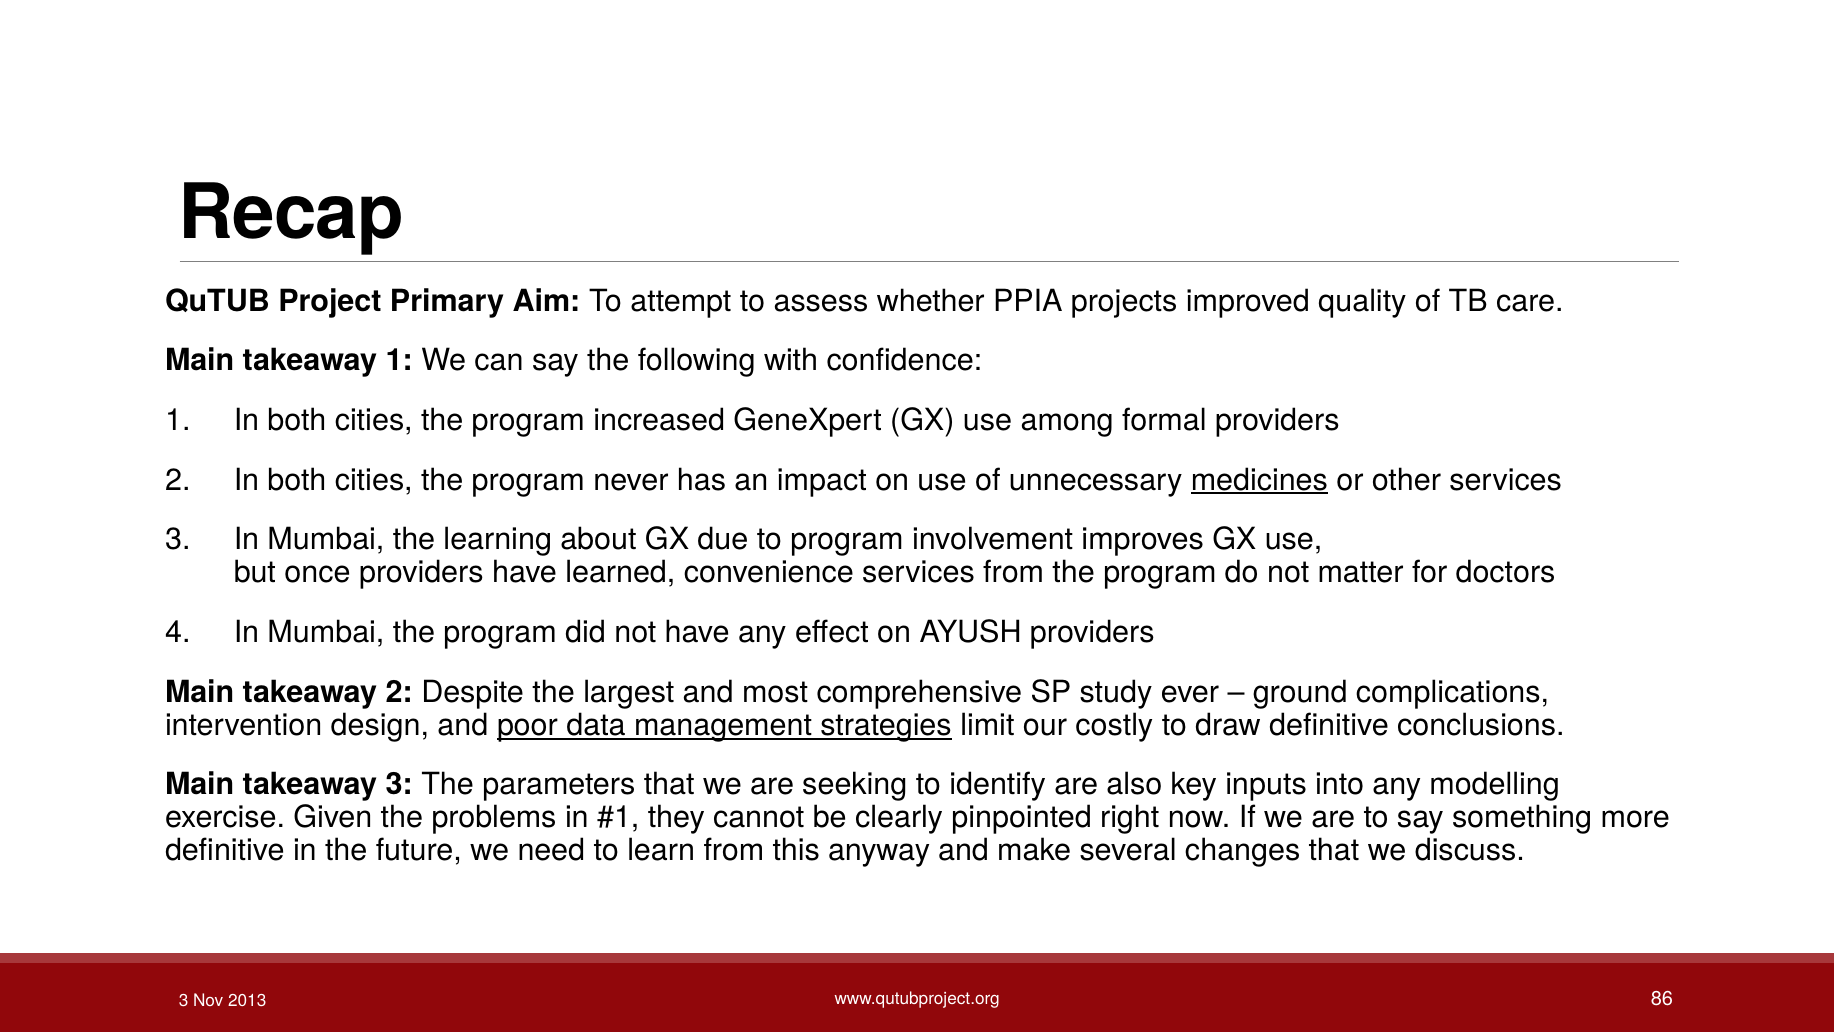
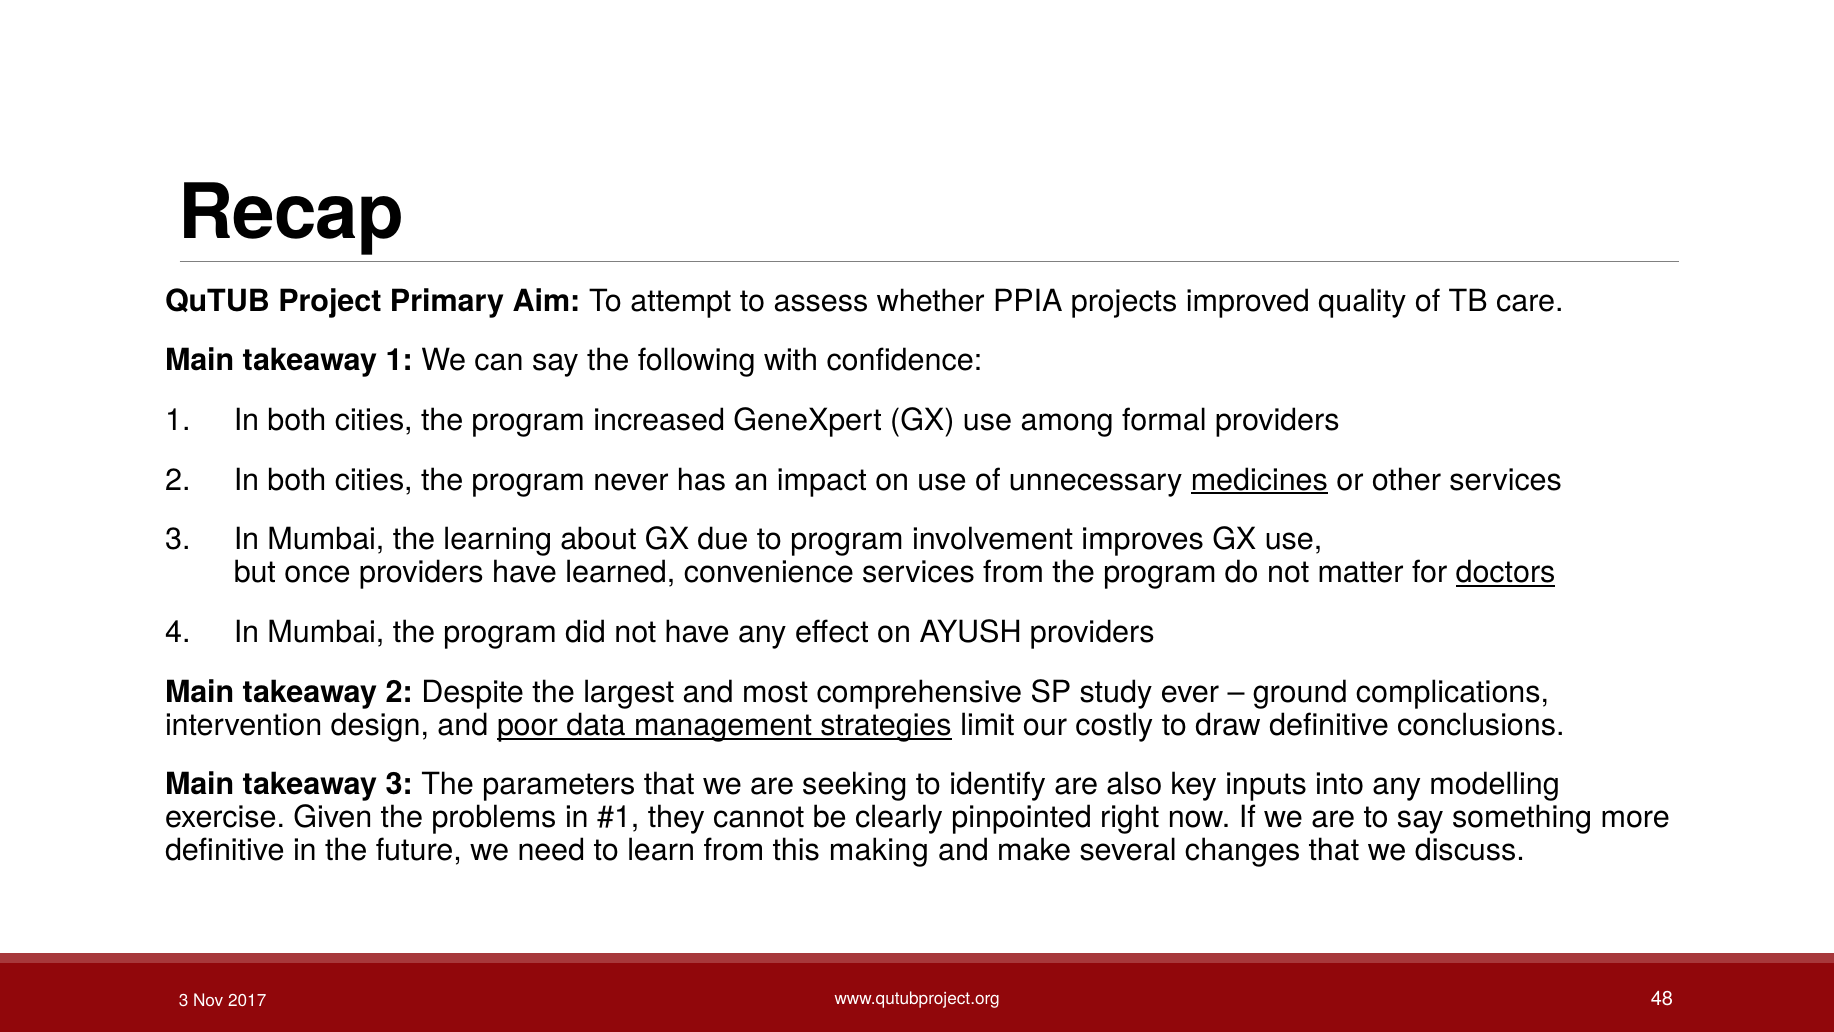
doctors underline: none -> present (1506, 572)
anyway: anyway -> making (879, 850)
86: 86 -> 48 (1662, 998)
2013: 2013 -> 2017 (247, 1000)
